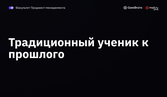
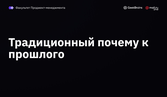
ученик: ученик -> почему (118, 43)
